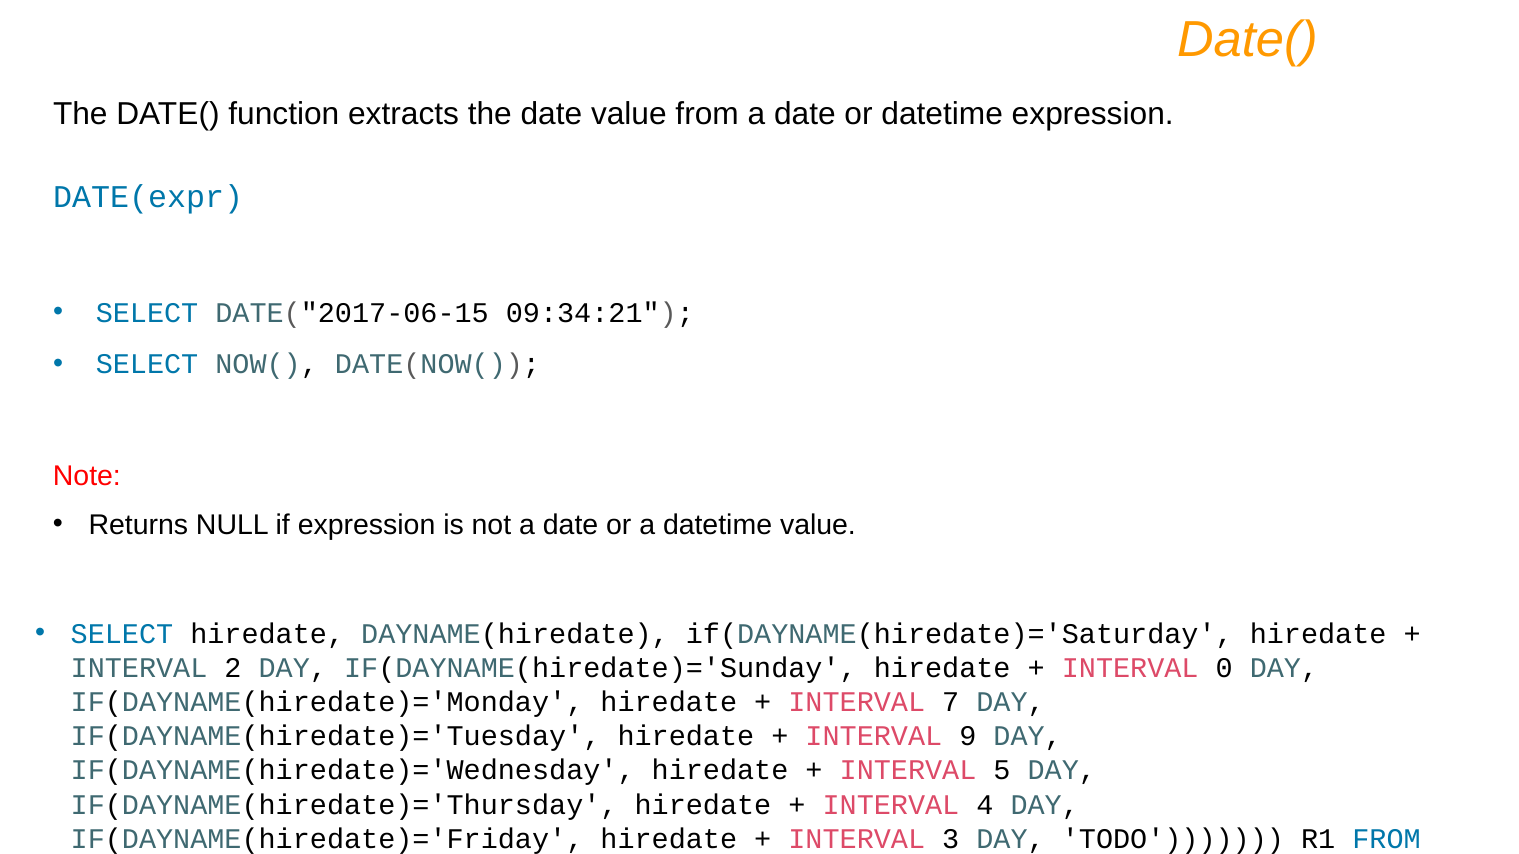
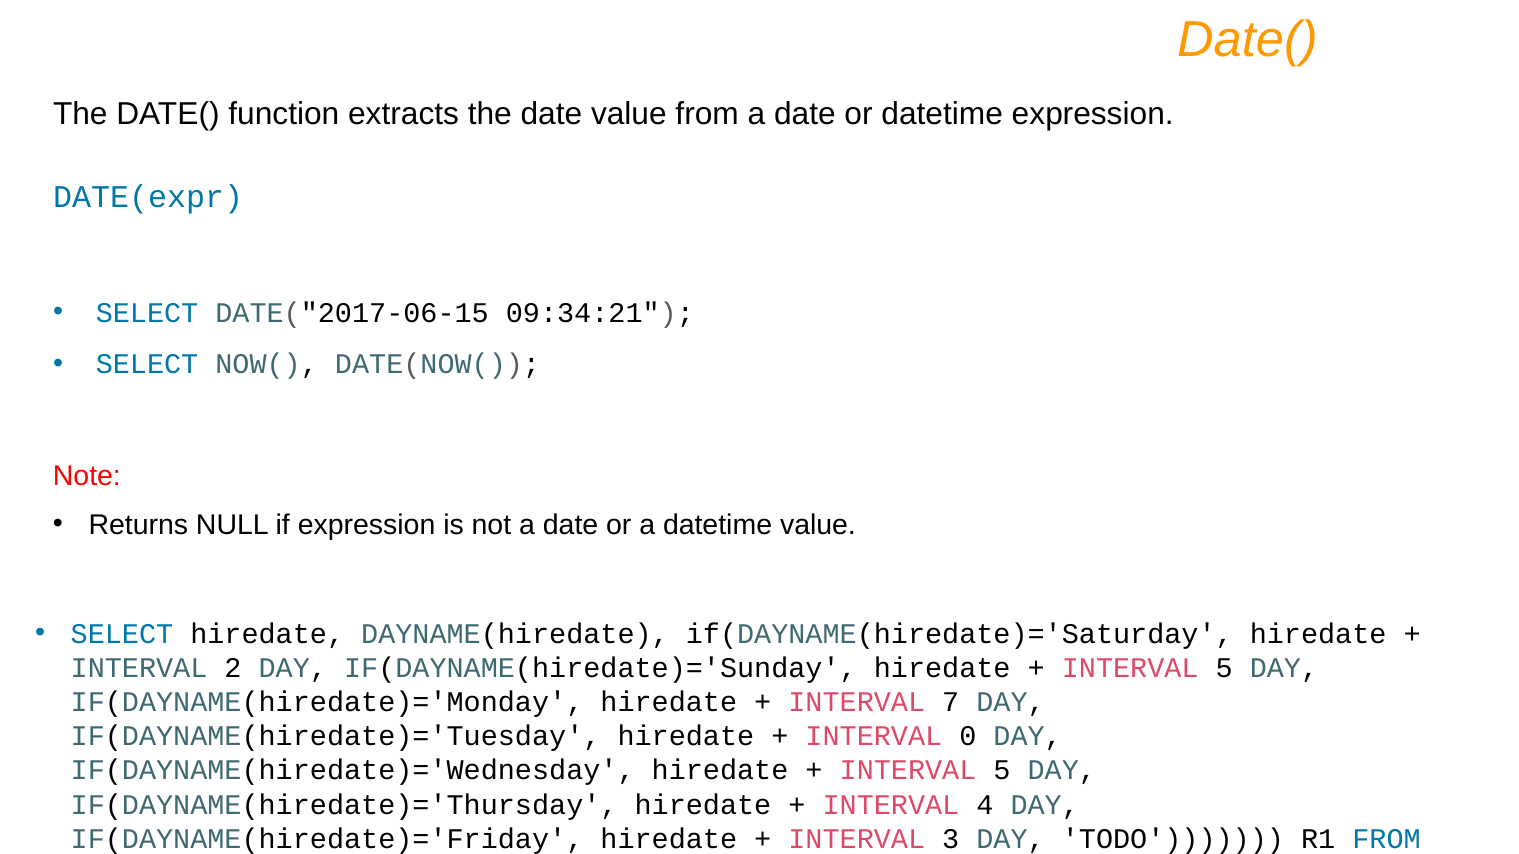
0: 0 -> 5 (1224, 668)
9: 9 -> 0 (968, 737)
